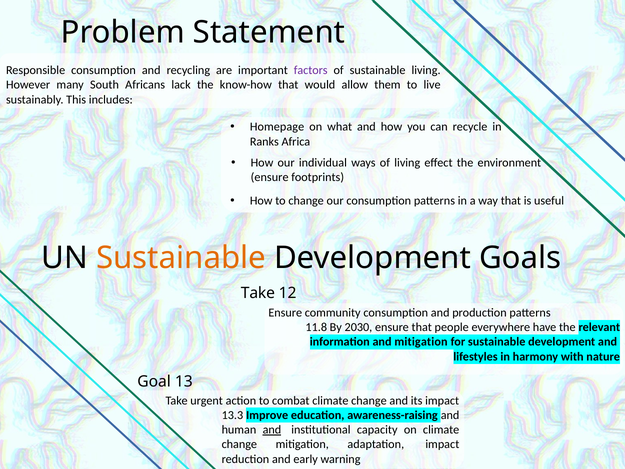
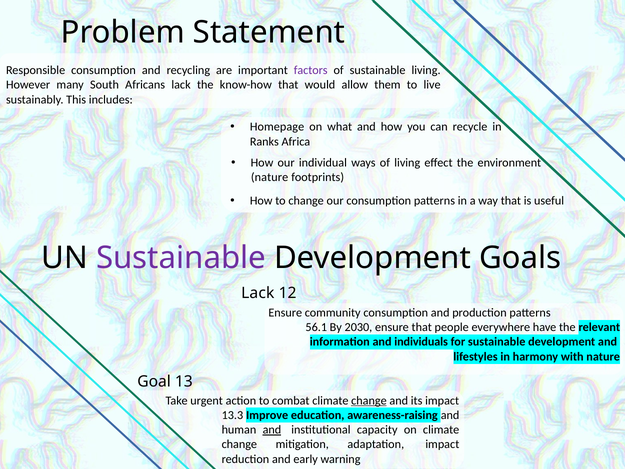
ensure: ensure -> nature (270, 177)
Sustainable colour: orange -> purple (181, 258)
Take: Take -> Lack (258, 293)
11.8: 11.8 -> 56.1 (316, 327)
and mitigation: mitigation -> individuals (421, 342)
change underline: none -> present (369, 400)
